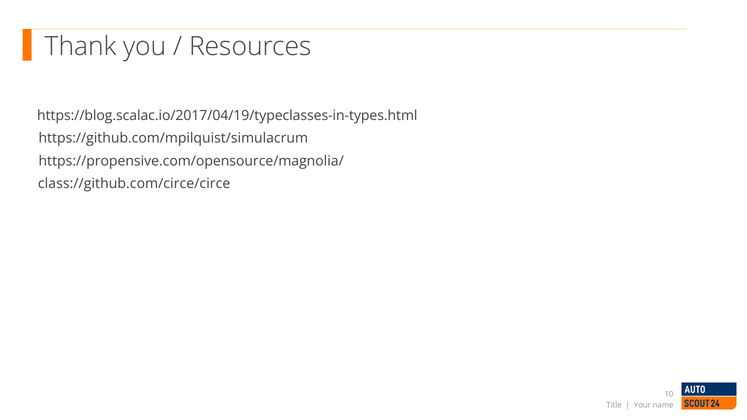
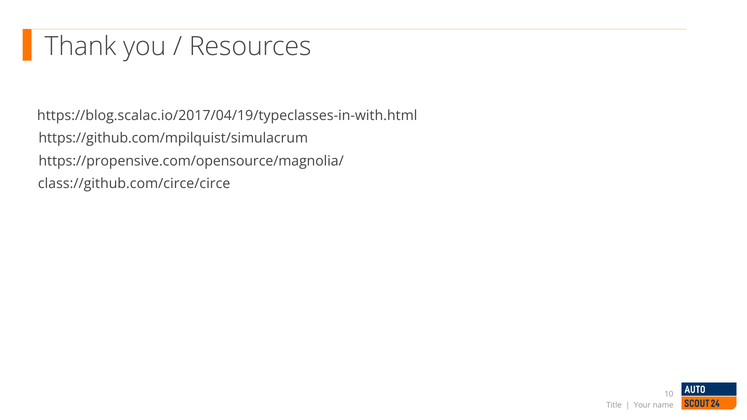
https://blog.scalac.io/2017/04/19/typeclasses-in-types.html: https://blog.scalac.io/2017/04/19/typeclasses-in-types.html -> https://blog.scalac.io/2017/04/19/typeclasses-in-with.html (227, 116)
